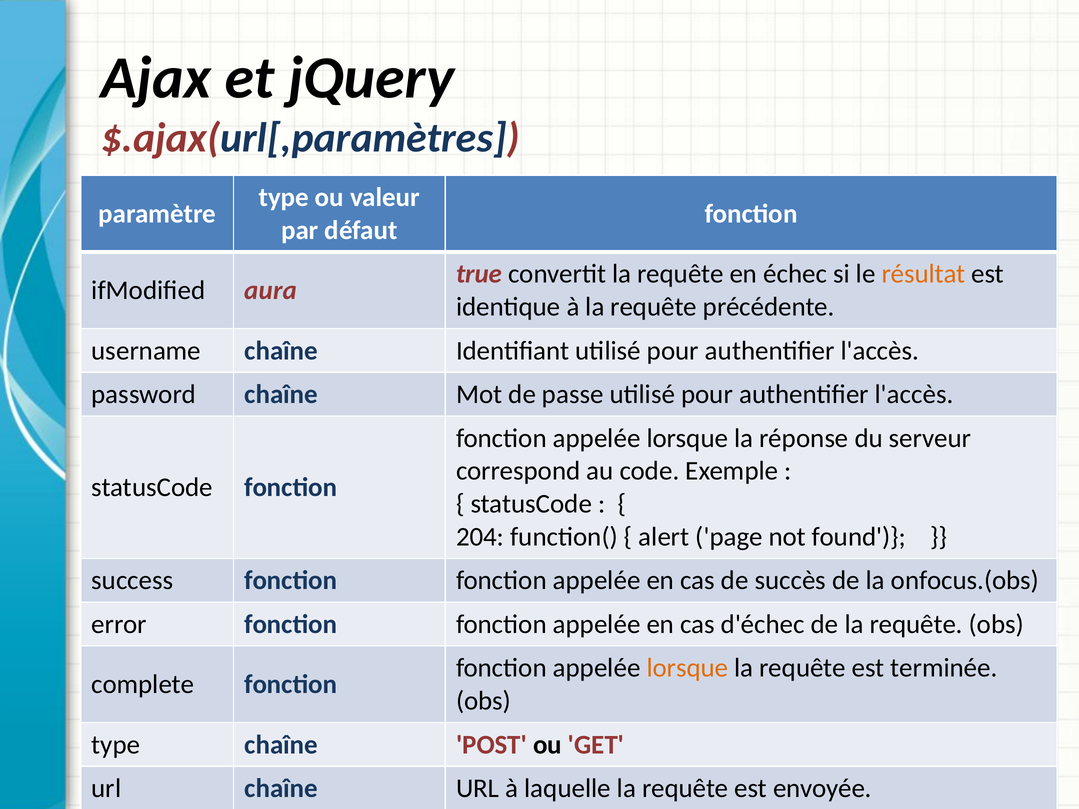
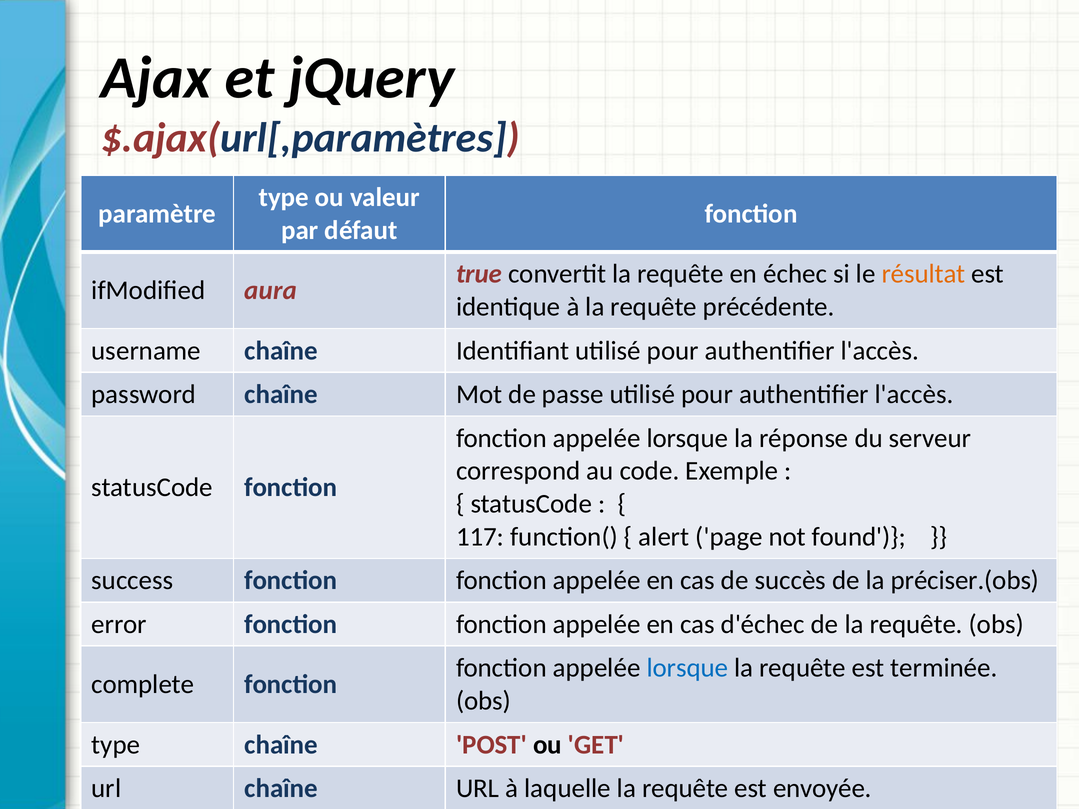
204: 204 -> 117 (480, 537)
onfocus.(obs: onfocus.(obs -> préciser.(obs (965, 581)
lorsque colour: orange -> blue (687, 668)
